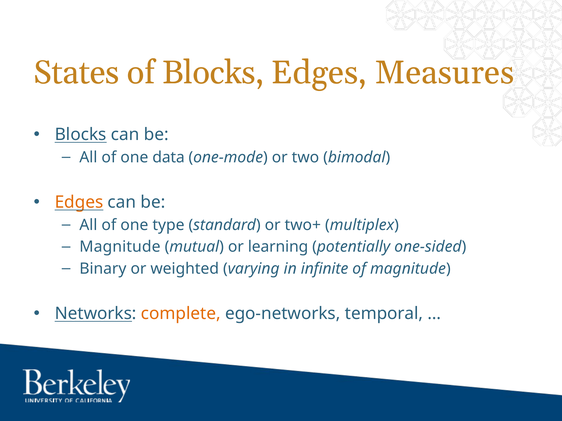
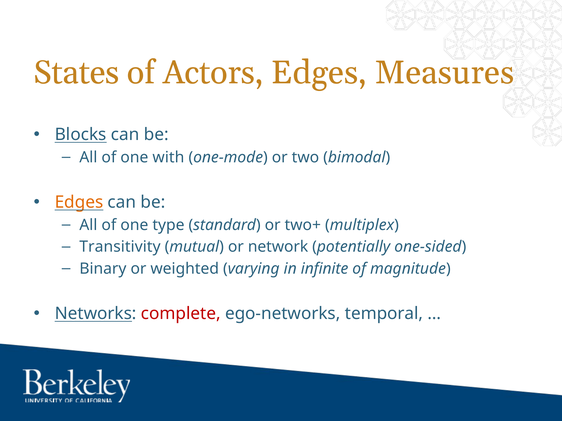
of Blocks: Blocks -> Actors (213, 73)
data: data -> with (168, 157)
Magnitude: Magnitude -> Transitivity (120, 247)
learning: learning -> network (278, 247)
complete colour: orange -> red (181, 314)
